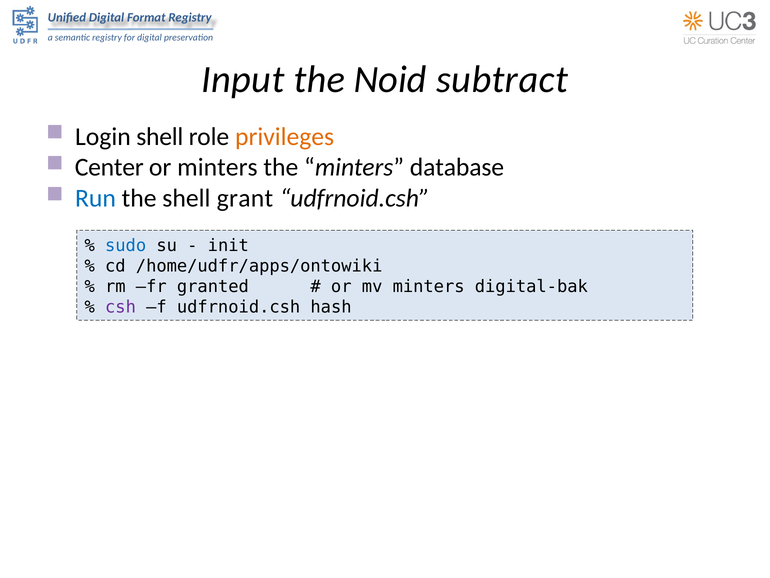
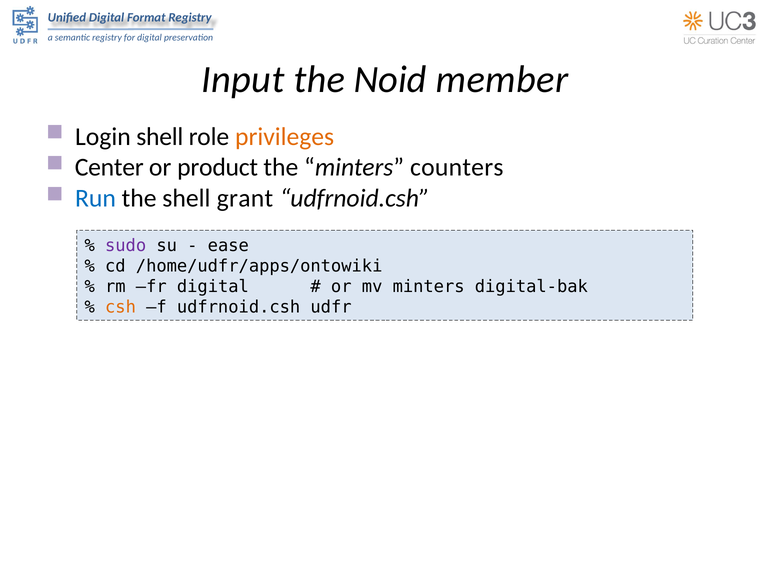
subtract: subtract -> member (502, 80)
or minters: minters -> product (218, 167)
database: database -> counters (457, 167)
sudo colour: blue -> purple (126, 245)
init: init -> ease (228, 245)
fr granted: granted -> digital (213, 286)
csh colour: purple -> orange (120, 307)
hash: hash -> udfr (331, 307)
